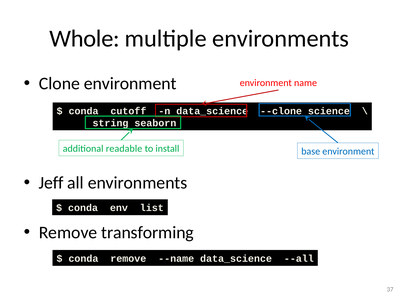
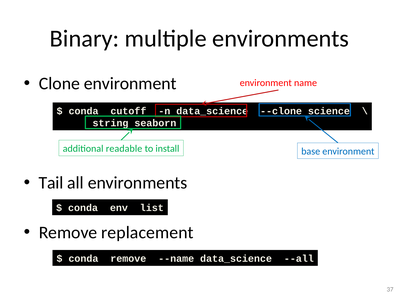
Whole: Whole -> Binary (84, 39)
Jeff: Jeff -> Tail (51, 183)
transforming: transforming -> replacement (147, 233)
